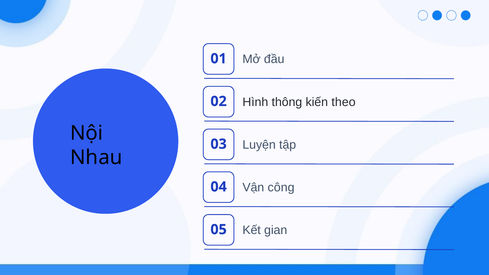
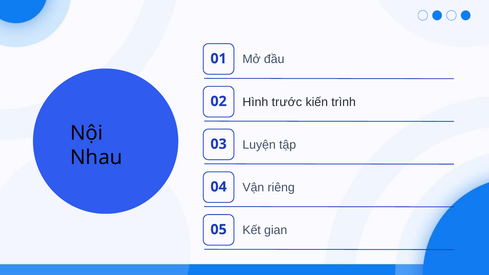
thông: thông -> trước (287, 102)
theo: theo -> trình (344, 102)
công: công -> riêng (281, 187)
